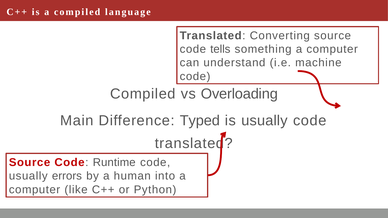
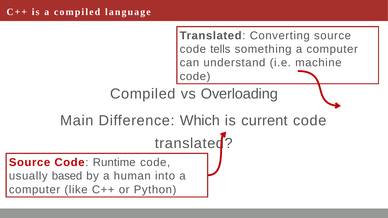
Typed: Typed -> Which (200, 121)
is usually: usually -> current (264, 121)
errors: errors -> based (67, 176)
